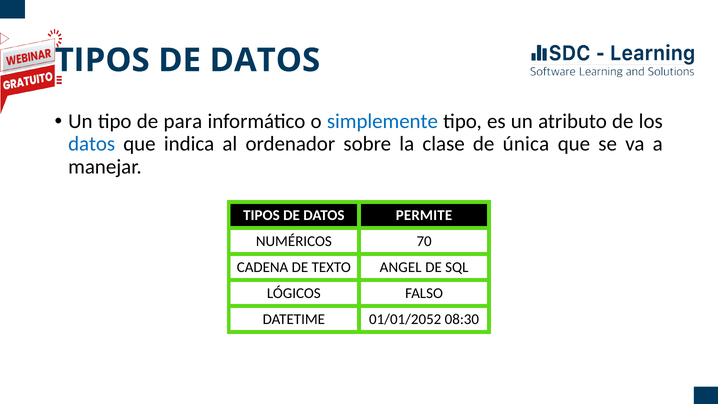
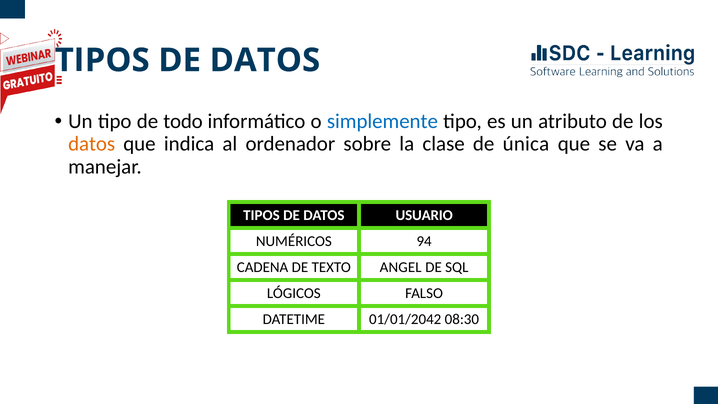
para: para -> todo (183, 121)
datos colour: blue -> orange (92, 144)
PERMITE: PERMITE -> USUARIO (424, 215)
70: 70 -> 94 (424, 241)
01/01/2052: 01/01/2052 -> 01/01/2042 (405, 319)
